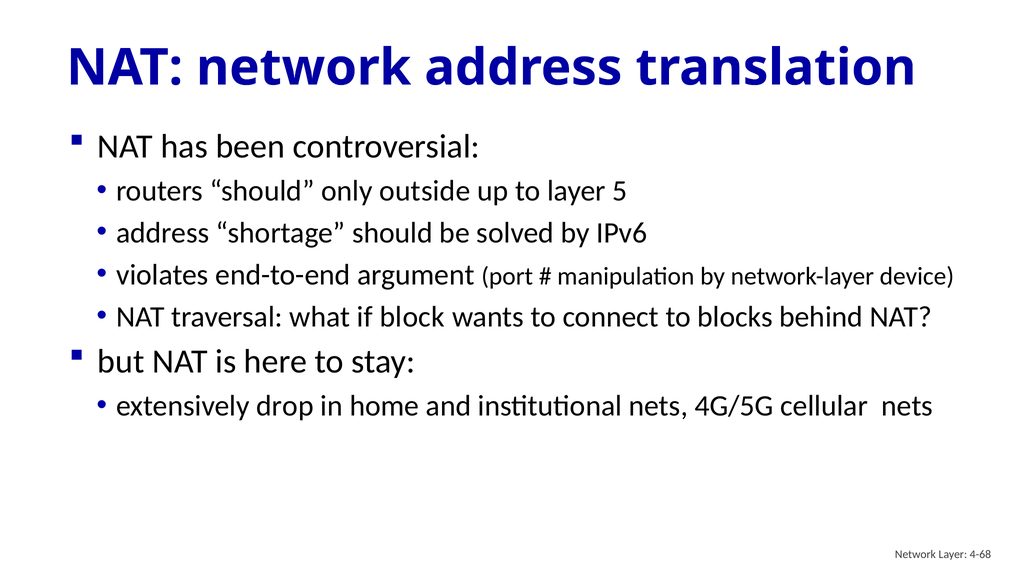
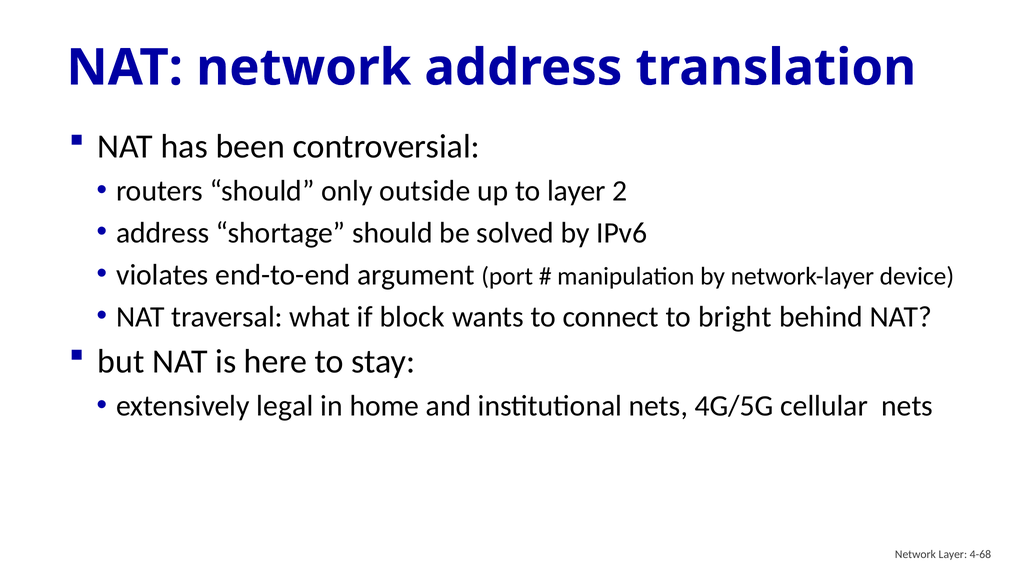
5: 5 -> 2 (620, 191)
blocks: blocks -> bright (735, 316)
drop: drop -> legal (285, 406)
